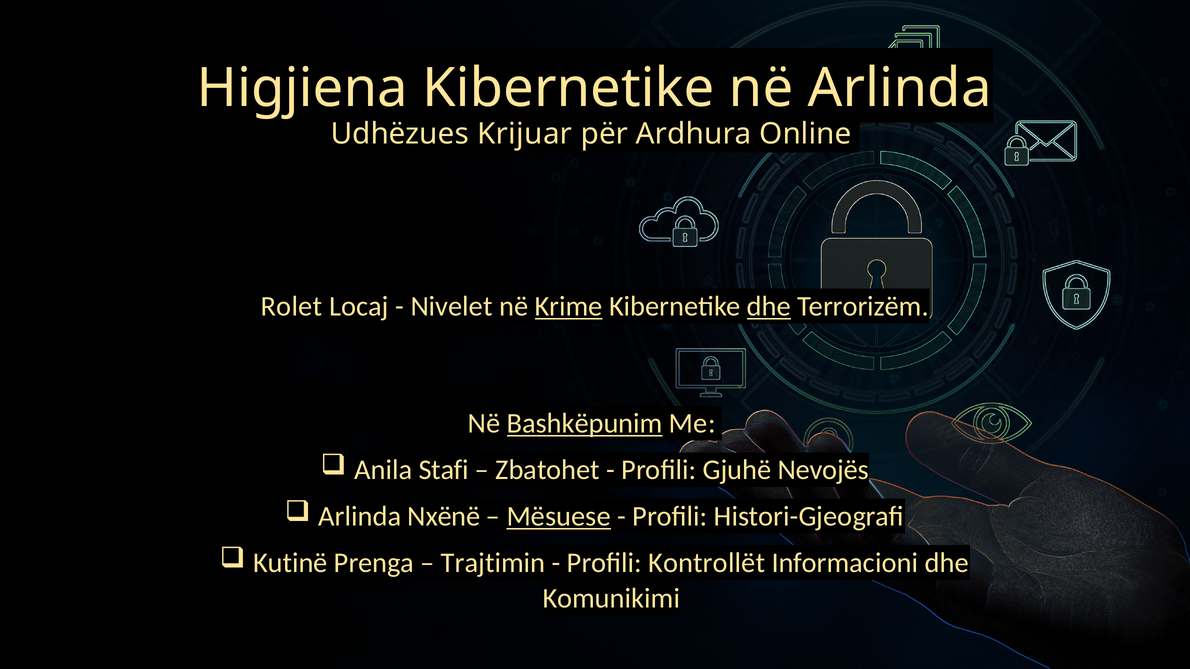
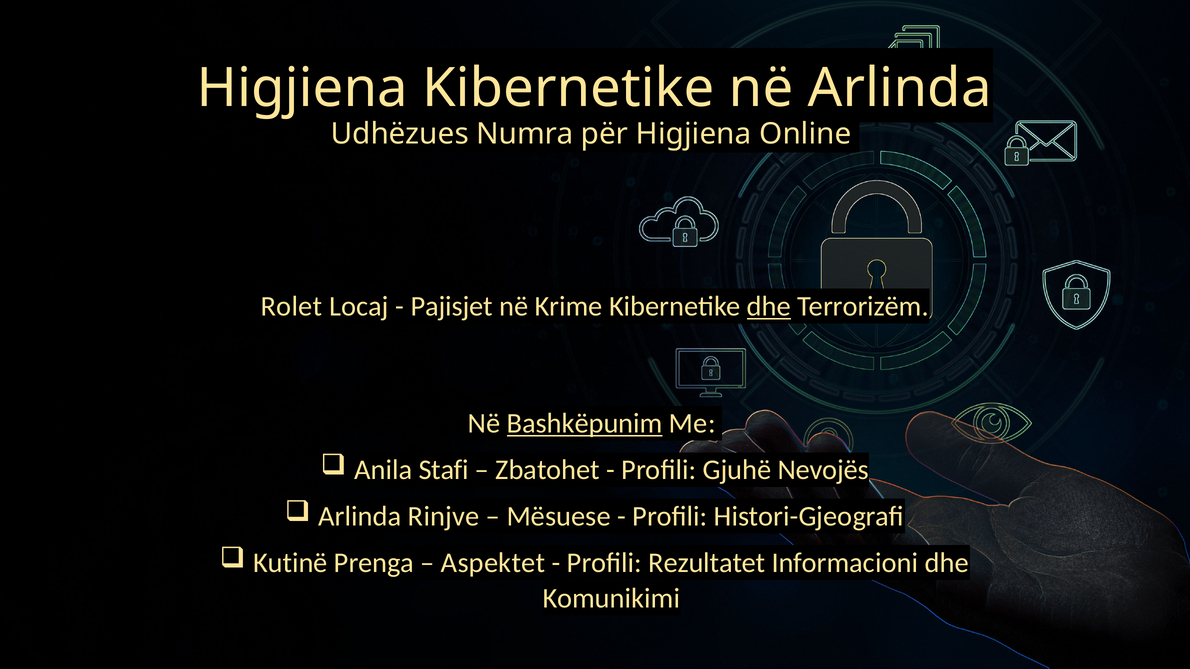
Krijuar: Krijuar -> Numra (525, 134)
për Ardhura: Ardhura -> Higjiena (694, 134)
Nivelet: Nivelet -> Pajisjet (452, 307)
Krime underline: present -> none (569, 307)
Nxënë: Nxënë -> Rinjve (444, 517)
Mësuese underline: present -> none (559, 517)
Trajtimin: Trajtimin -> Aspektet (493, 563)
Kontrollët: Kontrollët -> Rezultatet (707, 563)
